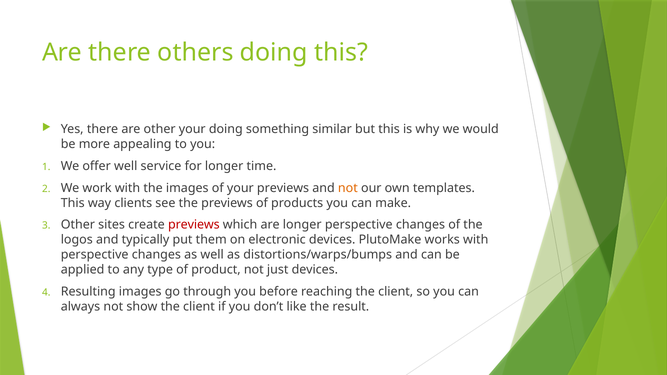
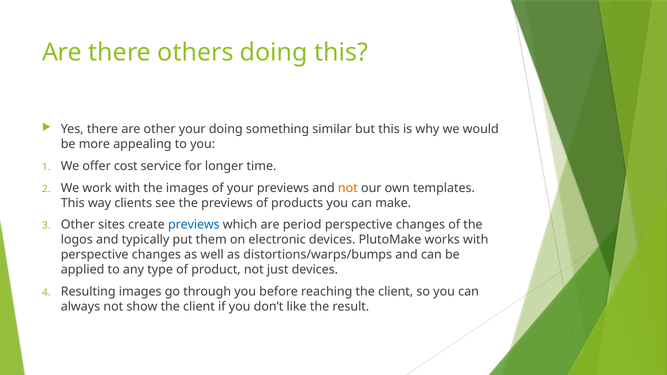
offer well: well -> cost (126, 166)
previews colour: red -> blue (194, 225)
are longer: longer -> period (302, 225)
